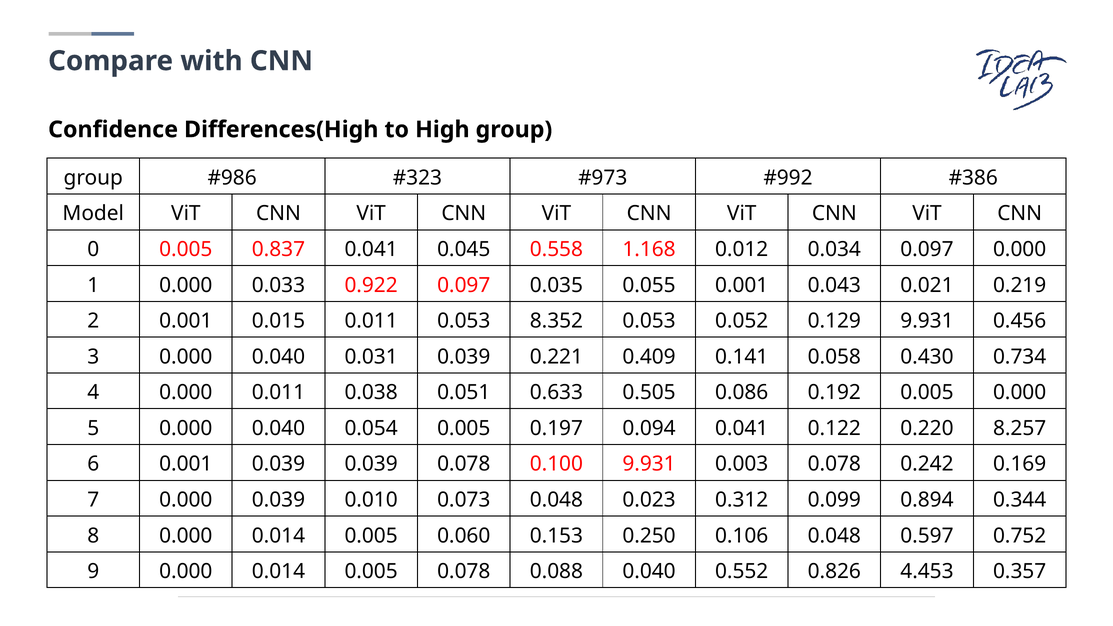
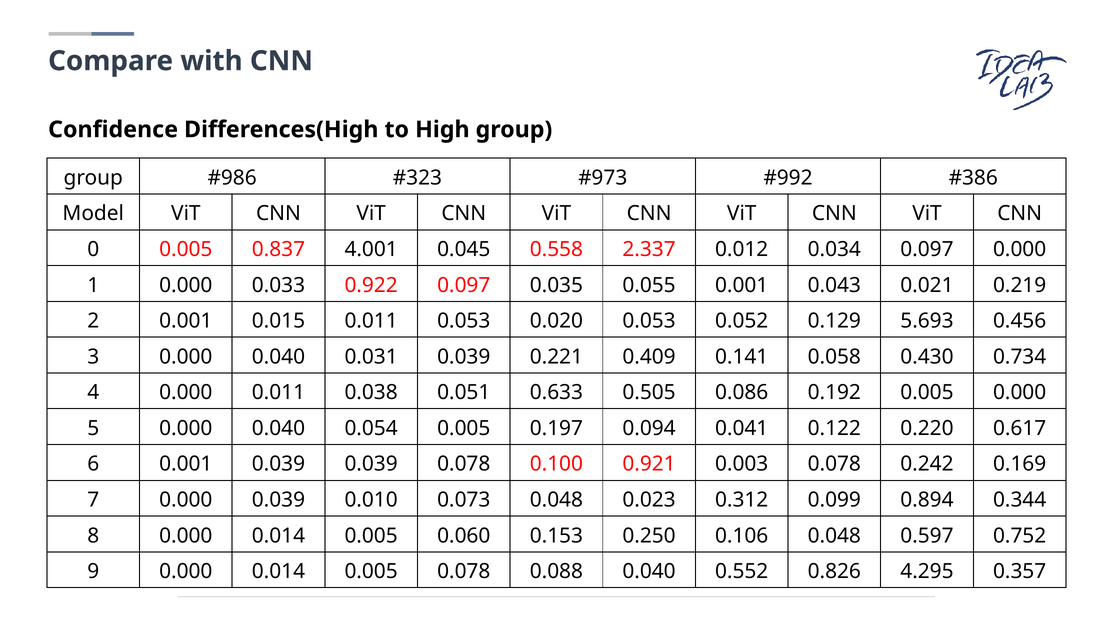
0.837 0.041: 0.041 -> 4.001 (371, 249)
1.168: 1.168 -> 2.337 (649, 249)
8.352: 8.352 -> 0.020 (556, 321)
0.129 9.931: 9.931 -> 5.693 (927, 321)
8.257: 8.257 -> 0.617 (1020, 428)
0.100 9.931: 9.931 -> 0.921 (649, 464)
4.453: 4.453 -> 4.295 (927, 571)
